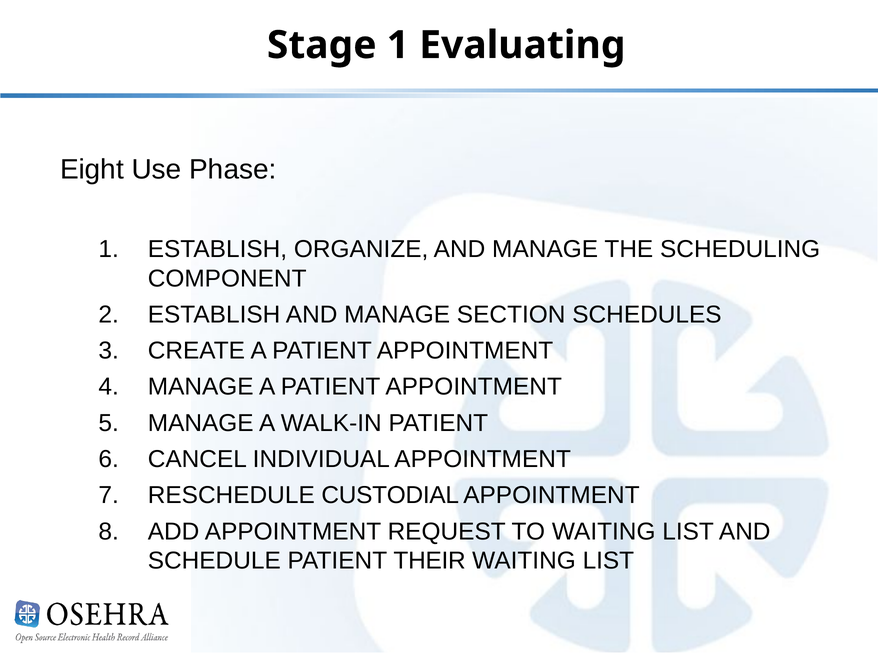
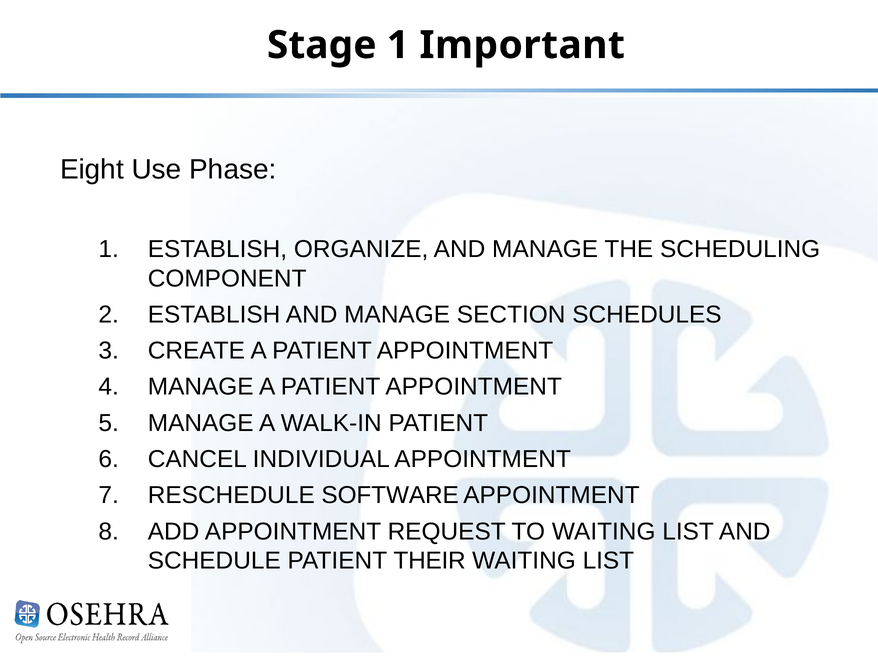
Evaluating: Evaluating -> Important (522, 45)
CUSTODIAL: CUSTODIAL -> SOFTWARE (390, 495)
